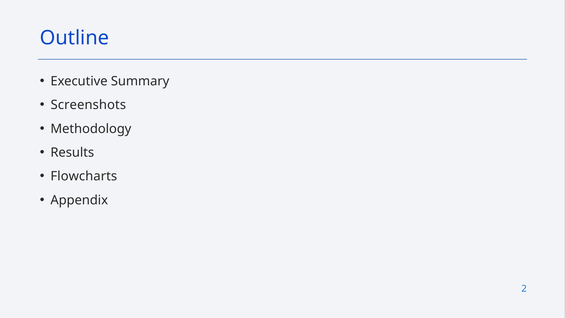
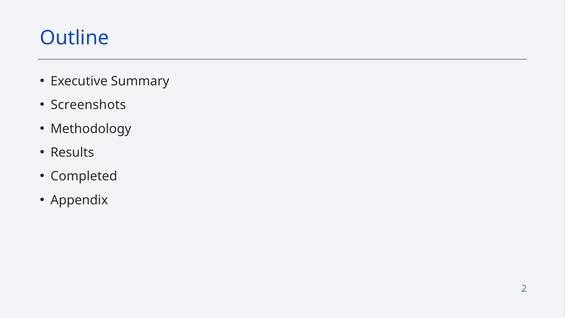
Flowcharts: Flowcharts -> Completed (84, 176)
